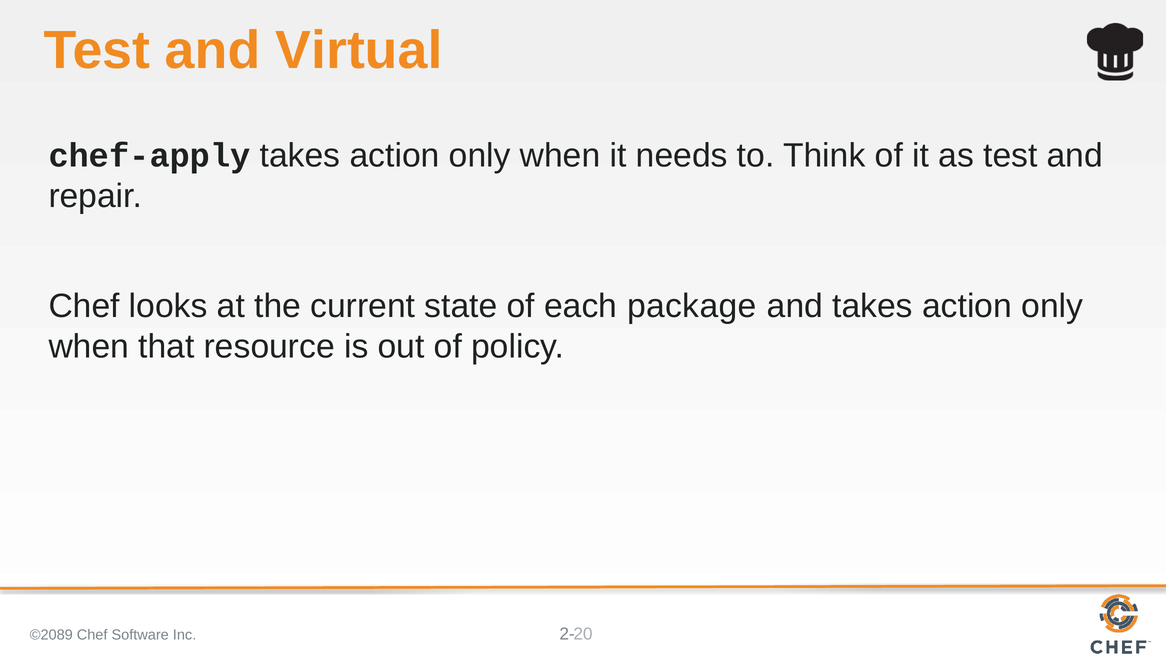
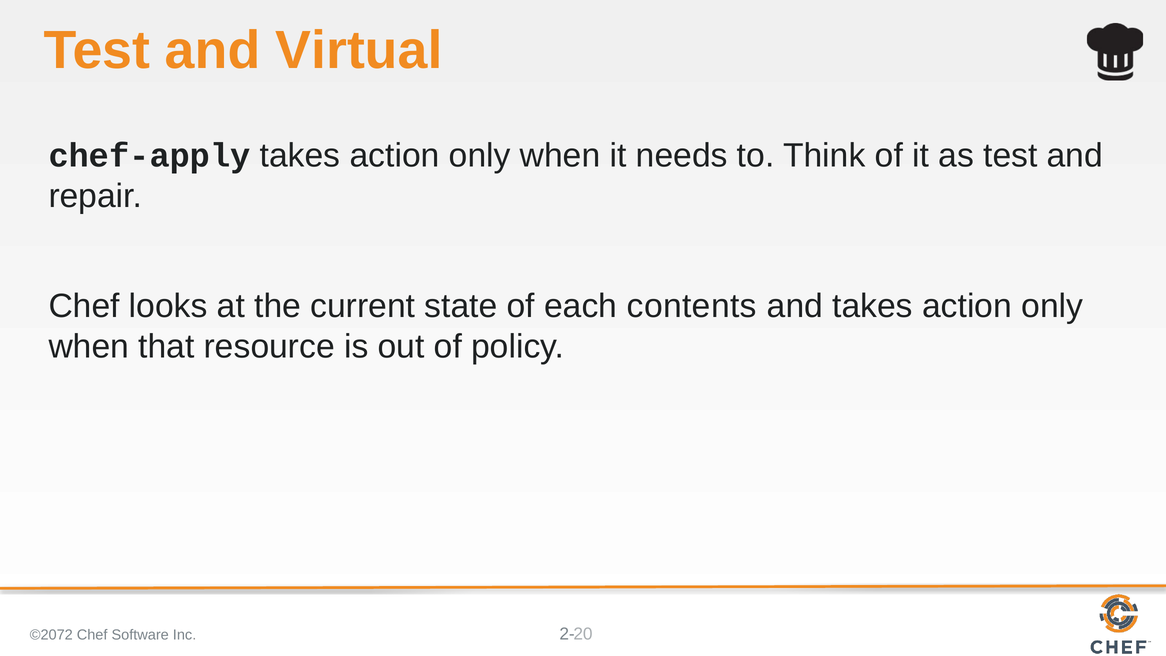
package: package -> contents (692, 306)
©2089: ©2089 -> ©2072 (51, 635)
